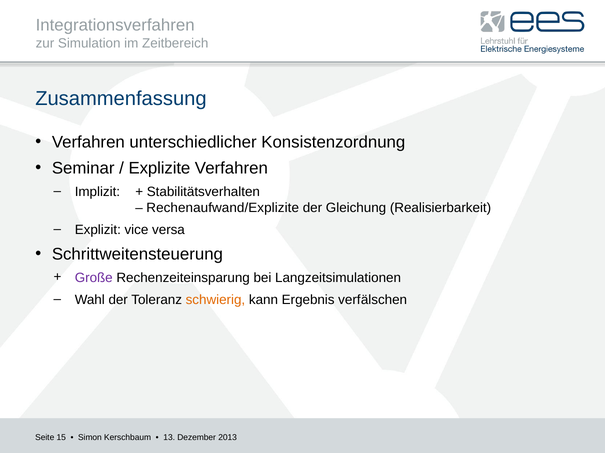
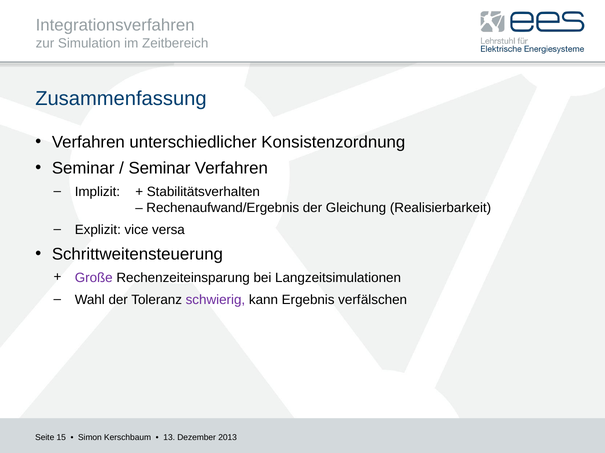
Explizite: Explizite -> Seminar (159, 168)
Rechenaufwand/Explizite: Rechenaufwand/Explizite -> Rechenaufwand/Ergebnis (223, 208)
schwierig colour: orange -> purple (215, 300)
